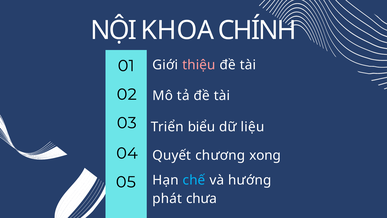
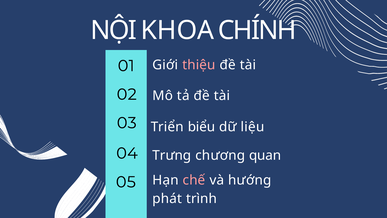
Quyết: Quyết -> Trưng (172, 155)
xong: xong -> quan (265, 155)
chế colour: light blue -> pink (194, 180)
chưa: chưa -> trình (201, 199)
